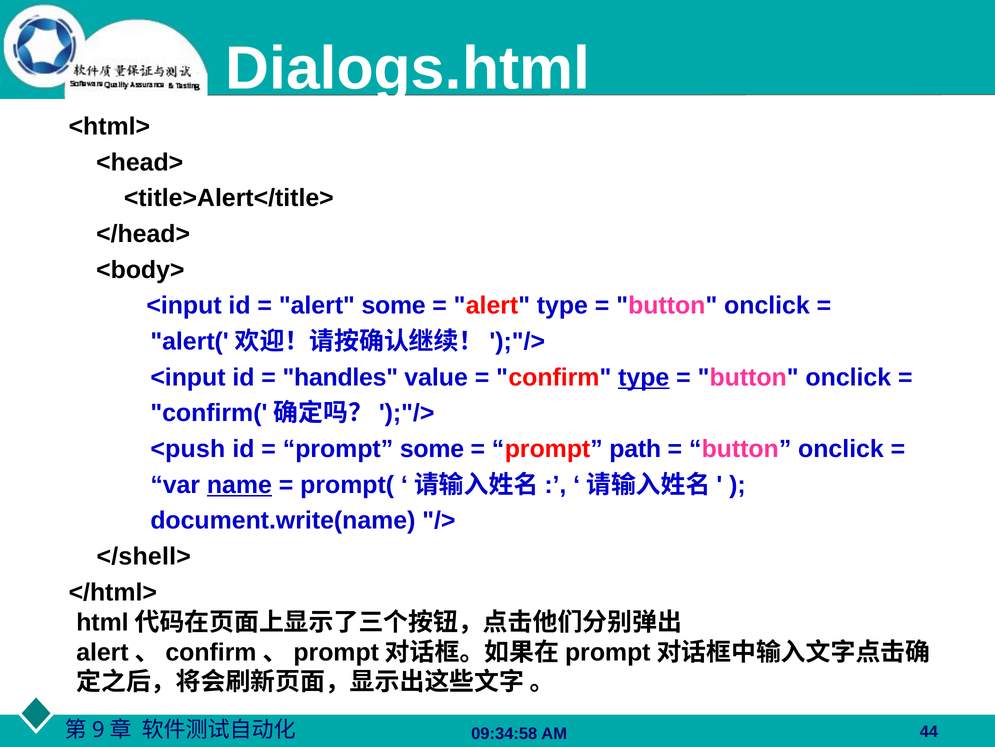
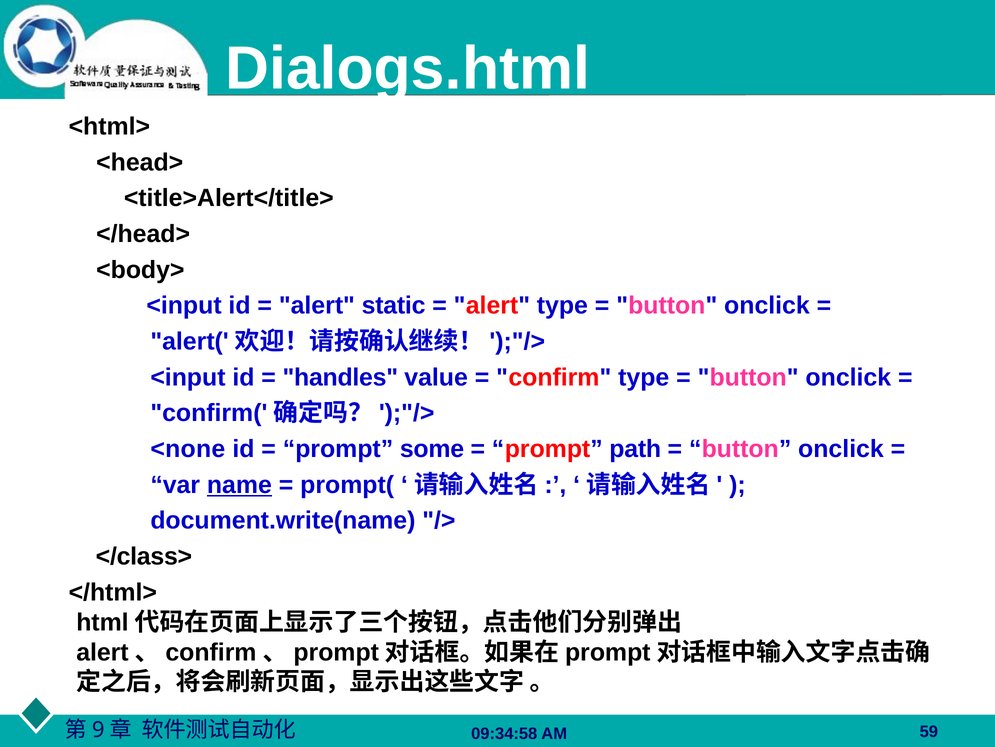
alert some: some -> static (394, 305)
type underline: present -> none (644, 377)
<push: <push -> <none (188, 449)
</shell>: </shell> -> </class> (144, 556)
44: 44 -> 59 (929, 731)
